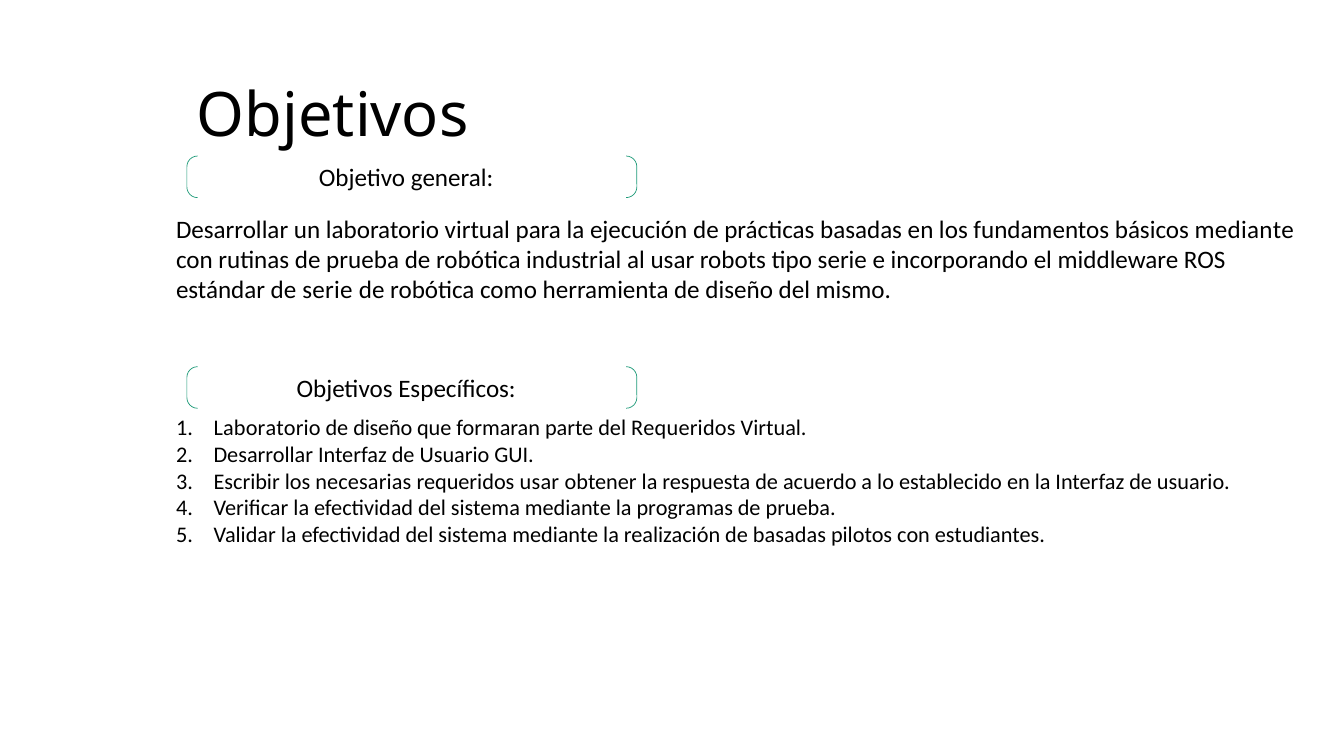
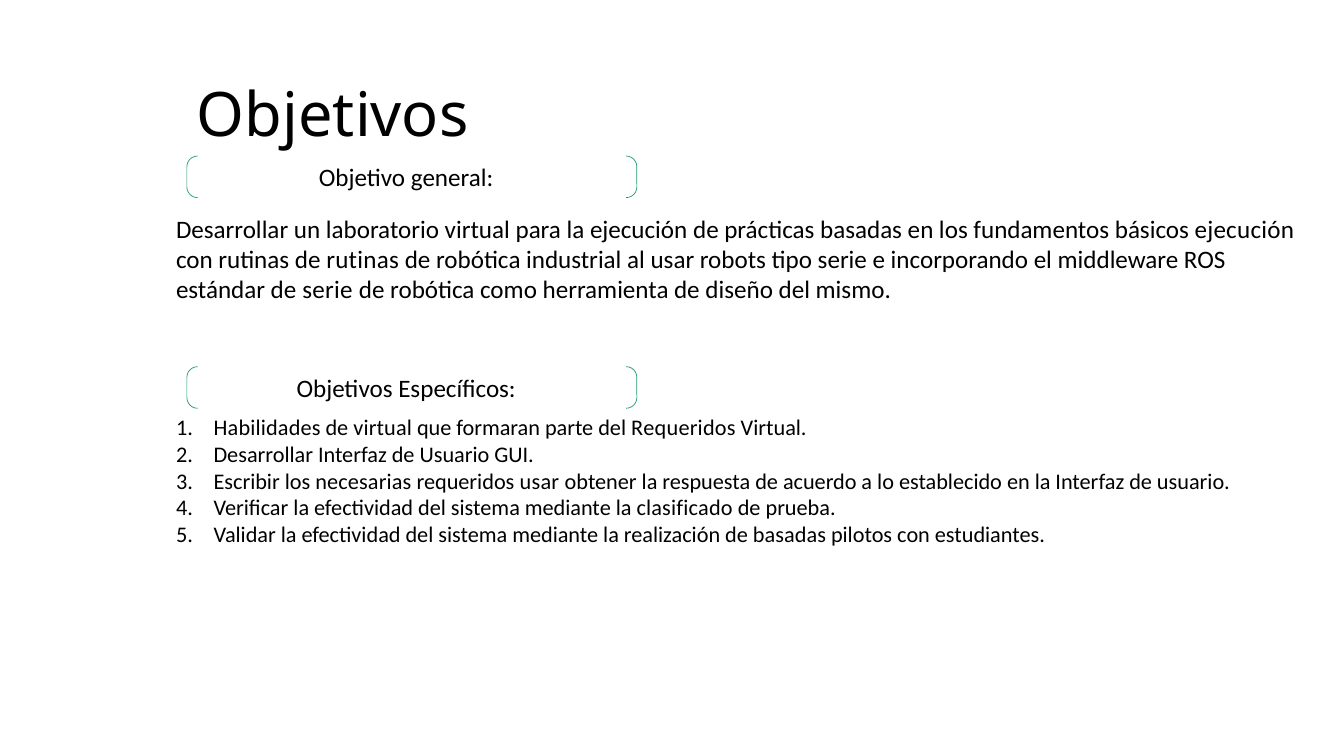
básicos mediante: mediante -> ejecución (1244, 230)
rutinas de prueba: prueba -> rutinas (363, 260)
Laboratorio: Laboratorio -> Habilidades (267, 428)
diseño: diseño -> virtual (383, 428)
programas: programas -> clasificado (685, 508)
